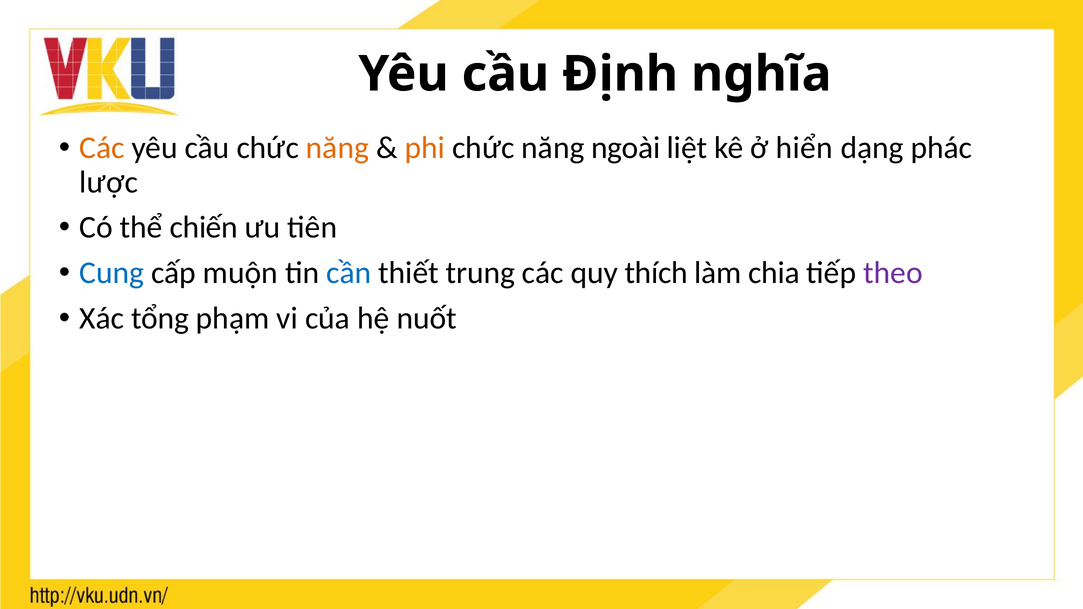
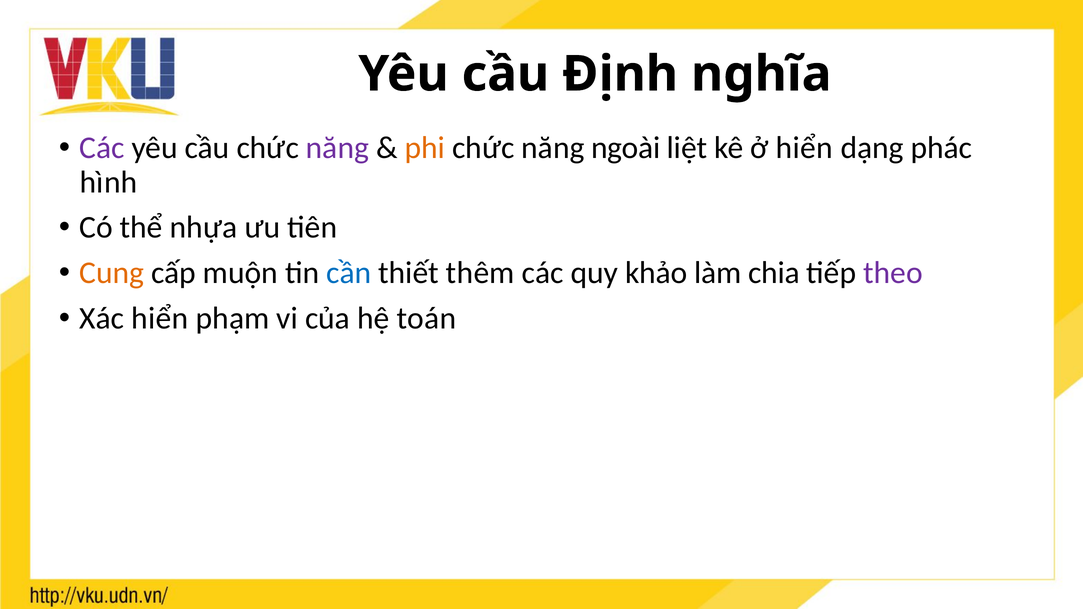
Các colour: orange -> purple (102, 148)
năng colour: orange -> purple (337, 148)
lược: lược -> hình (109, 182)
chiến: chiến -> nhựa (204, 228)
Cung colour: blue -> orange (112, 273)
trung: trung -> thêm (480, 273)
thích: thích -> khảo (656, 273)
Xác tổng: tổng -> hiển (160, 318)
nuốt: nuốt -> toán (427, 318)
